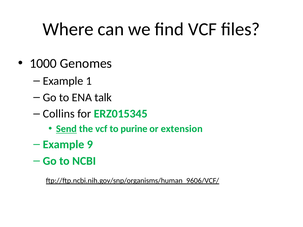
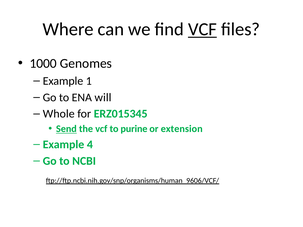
VCF underline: none -> present (202, 29)
talk: talk -> will (103, 97)
Collins: Collins -> Whole (59, 114)
9: 9 -> 4 (90, 145)
